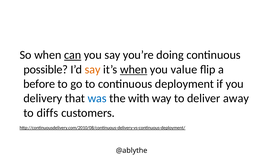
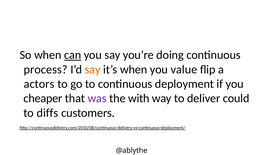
possible: possible -> process (46, 69)
when underline: present -> none (134, 69)
before: before -> actors (39, 84)
delivery: delivery -> cheaper (43, 98)
was colour: blue -> purple (97, 98)
away: away -> could (236, 98)
